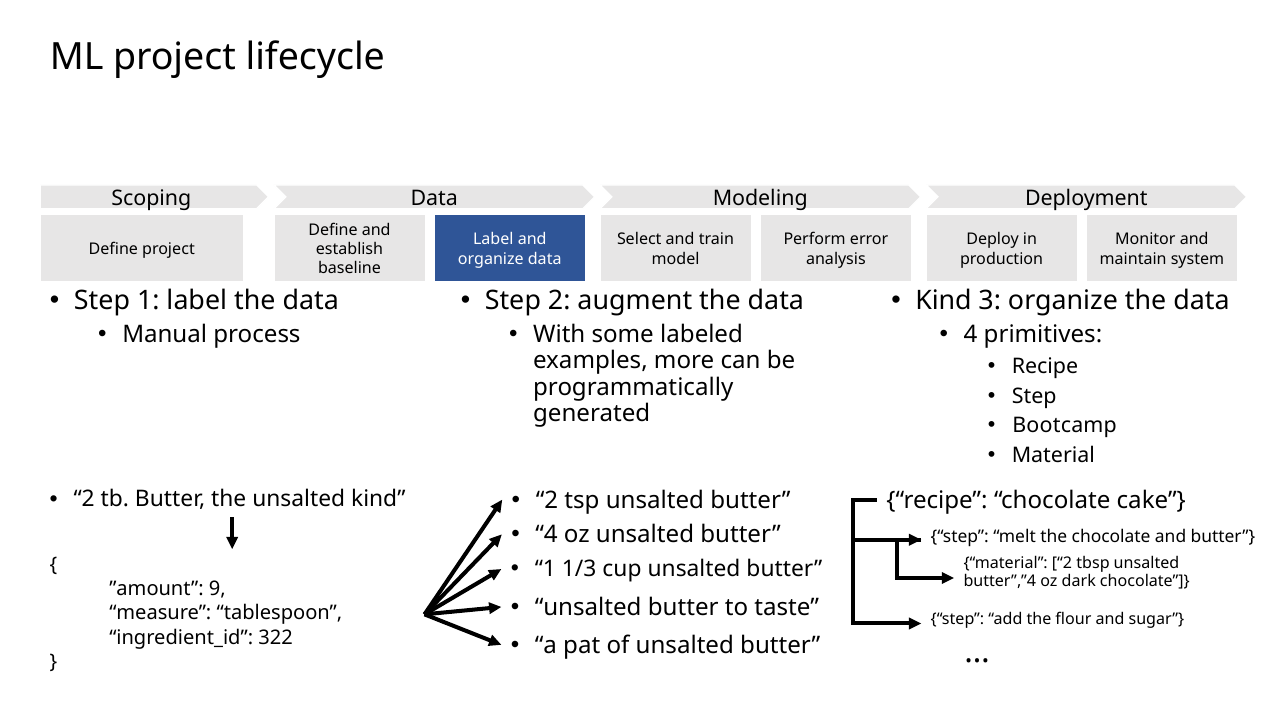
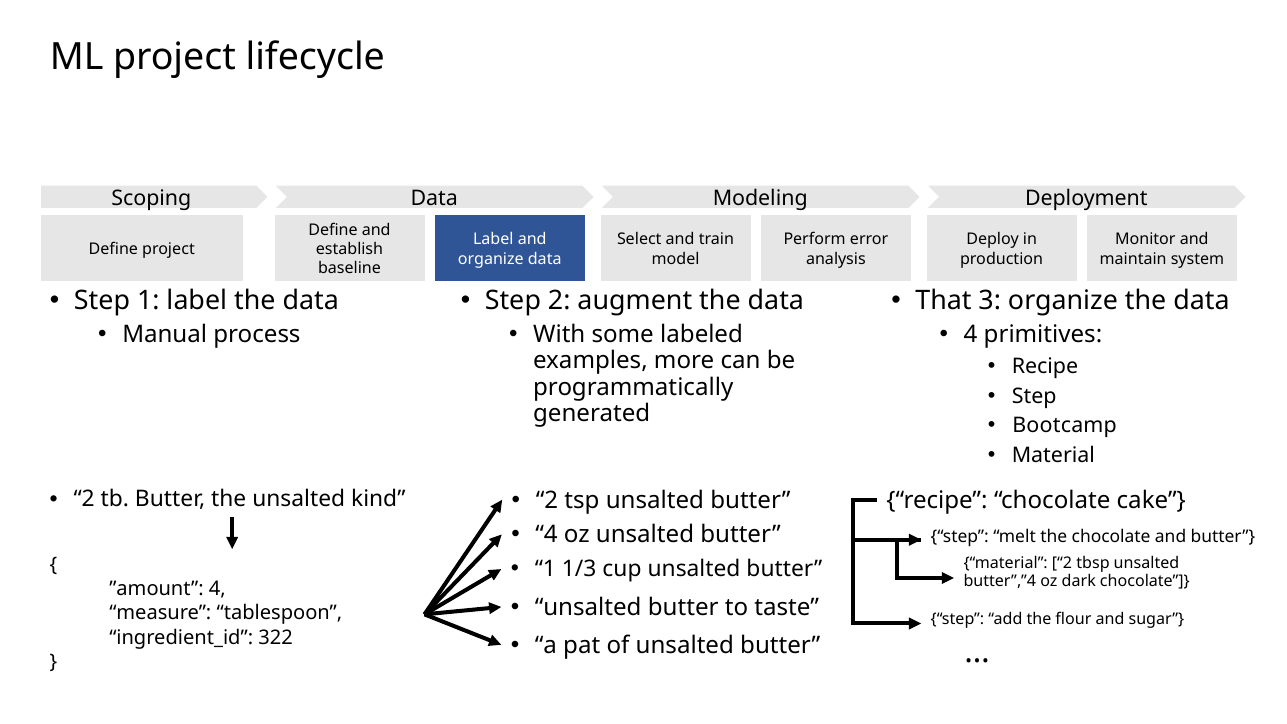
Kind: Kind -> That (943, 301)
”amount 9: 9 -> 4 (217, 589)
